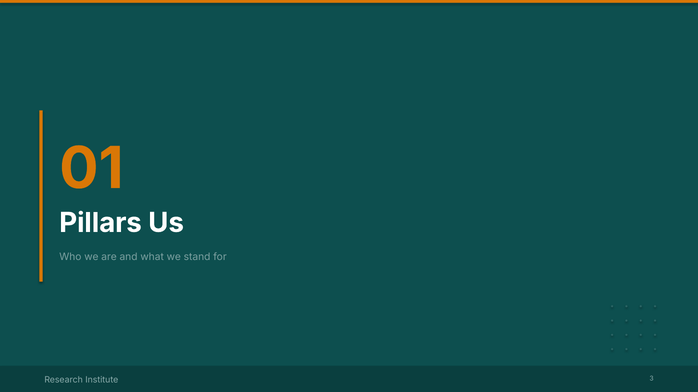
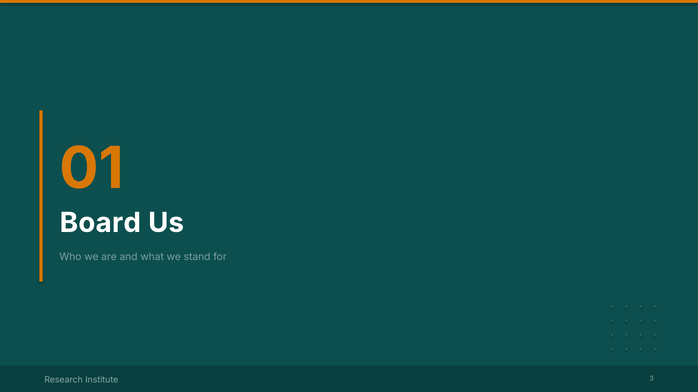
Pillars: Pillars -> Board (100, 223)
